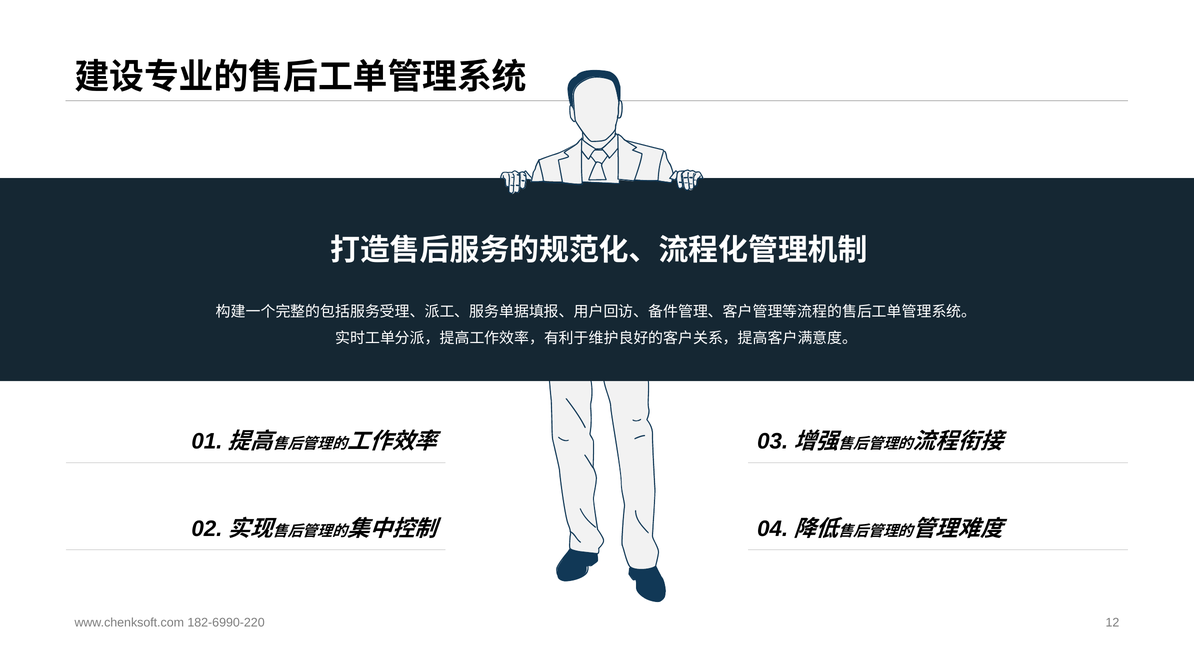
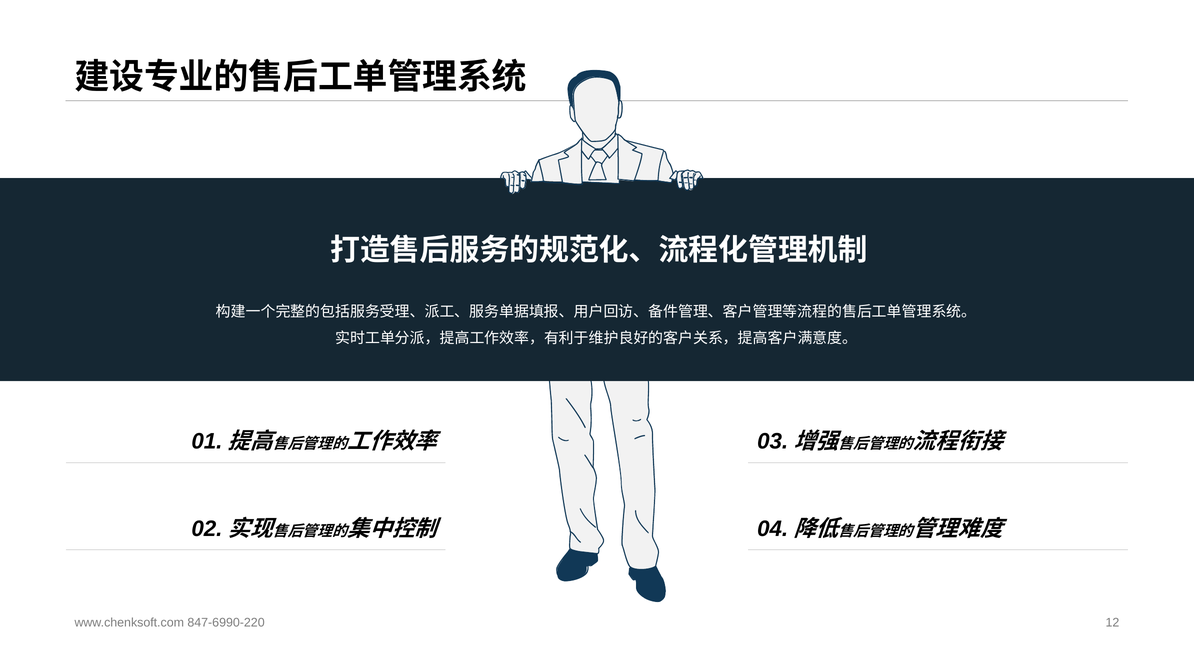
182-6990-220: 182-6990-220 -> 847-6990-220 (226, 622)
